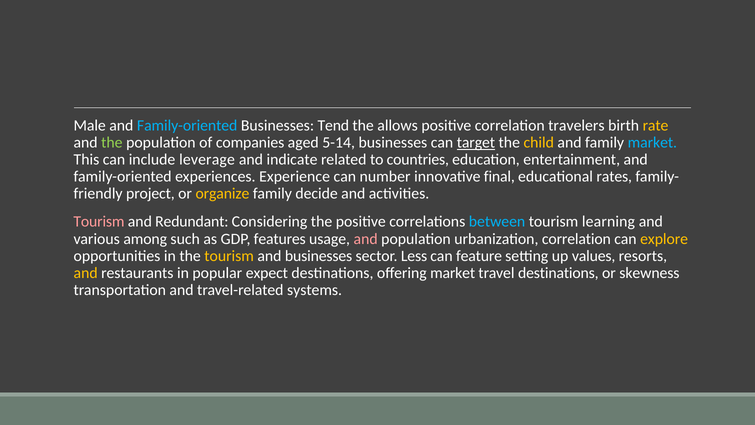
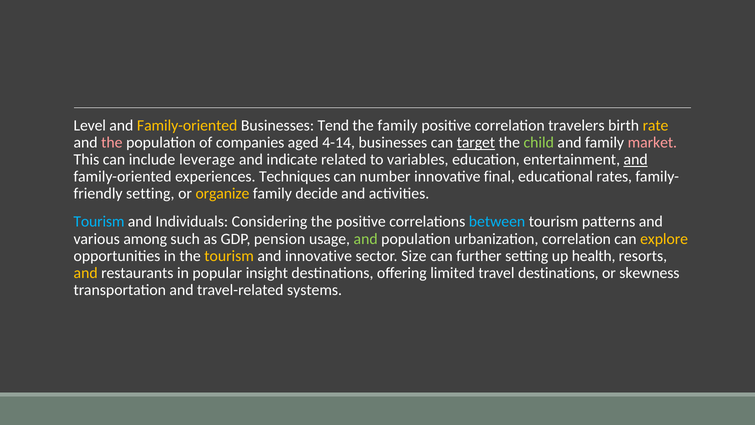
Male: Male -> Level (90, 126)
Family-oriented colour: light blue -> yellow (187, 126)
the allows: allows -> family (398, 126)
the colour: light green -> pink (112, 143)
5-14: 5-14 -> 4-14 (339, 143)
child colour: yellow -> light green (539, 143)
market colour: light blue -> pink (652, 143)
countries: countries -> variables (418, 160)
and underline: none -> present (636, 160)
Experience: Experience -> Techniques (295, 177)
project: project -> setting (150, 194)
Tourism colour: pink -> light blue (99, 222)
Redundant: Redundant -> Individuals (192, 222)
learning: learning -> patterns (609, 222)
features: features -> pension (280, 239)
and colour: pink -> light green (366, 239)
and businesses: businesses -> innovative (319, 256)
Less: Less -> Size (414, 256)
feature: feature -> further (479, 256)
values: values -> health (594, 256)
expect: expect -> insight (267, 273)
offering market: market -> limited (453, 273)
